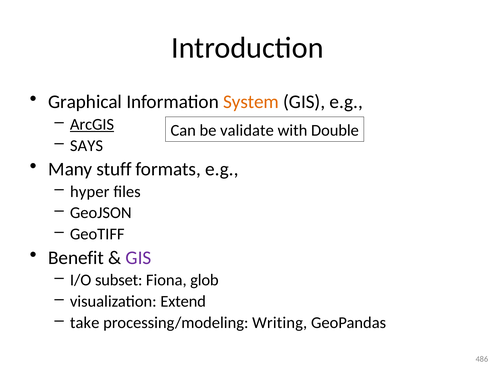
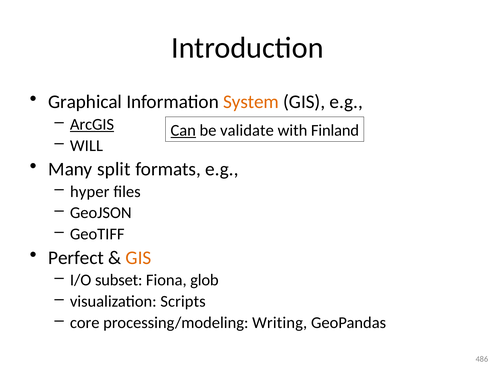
Can underline: none -> present (183, 130)
Double: Double -> Finland (335, 130)
SAYS: SAYS -> WILL (86, 146)
stuff: stuff -> split (114, 169)
Benefit: Benefit -> Perfect (76, 258)
GIS colour: purple -> orange (138, 258)
Extend: Extend -> Scripts (183, 302)
take: take -> core (85, 323)
